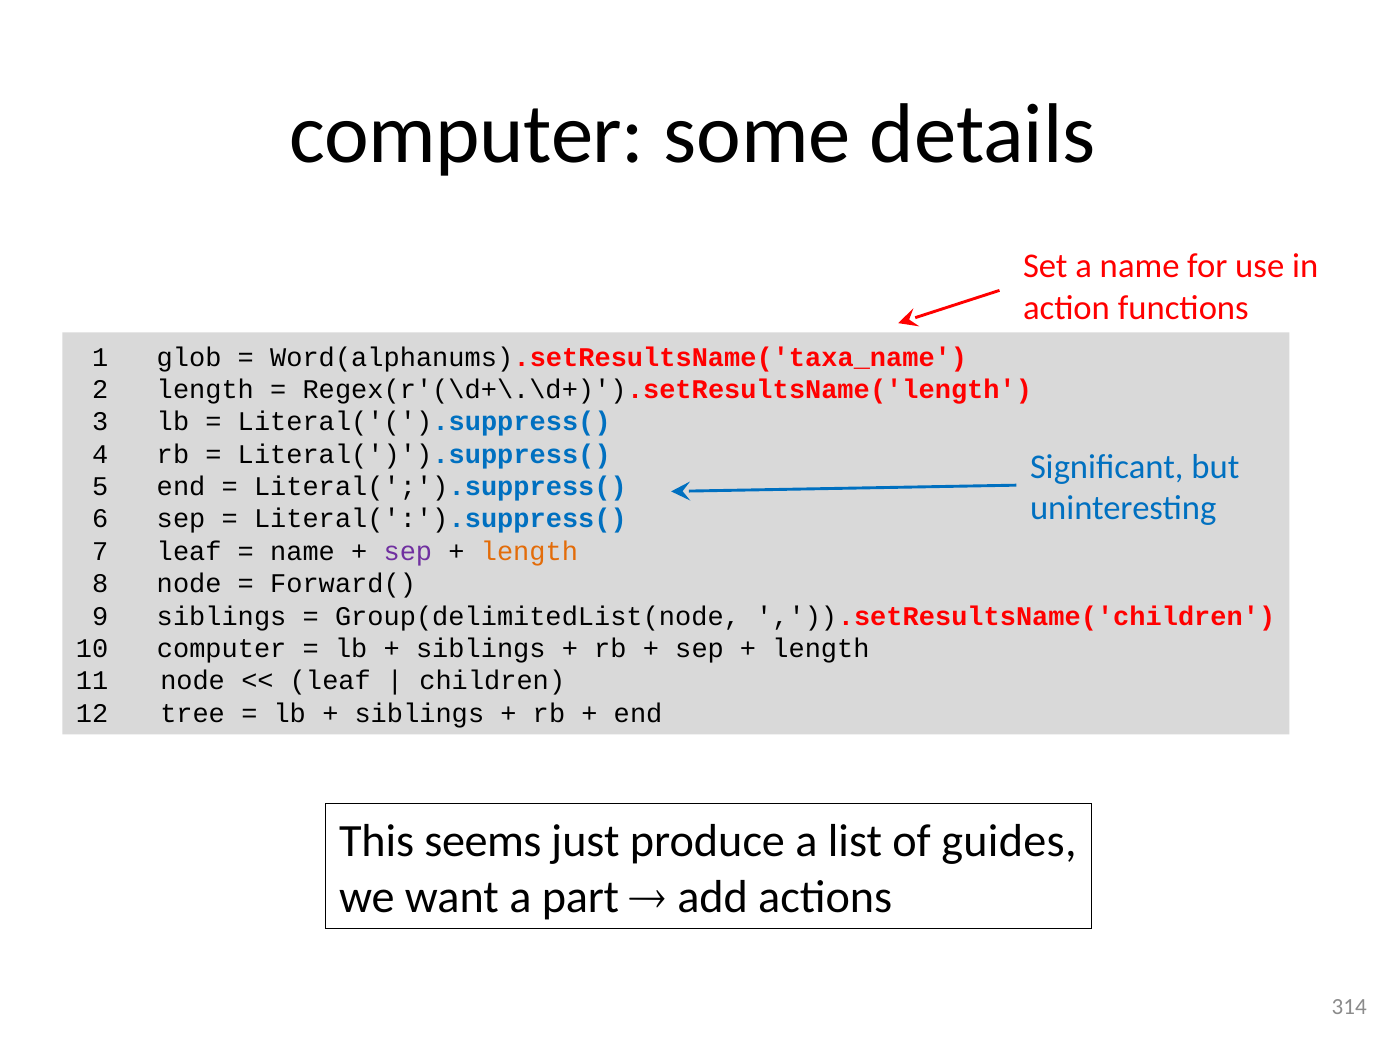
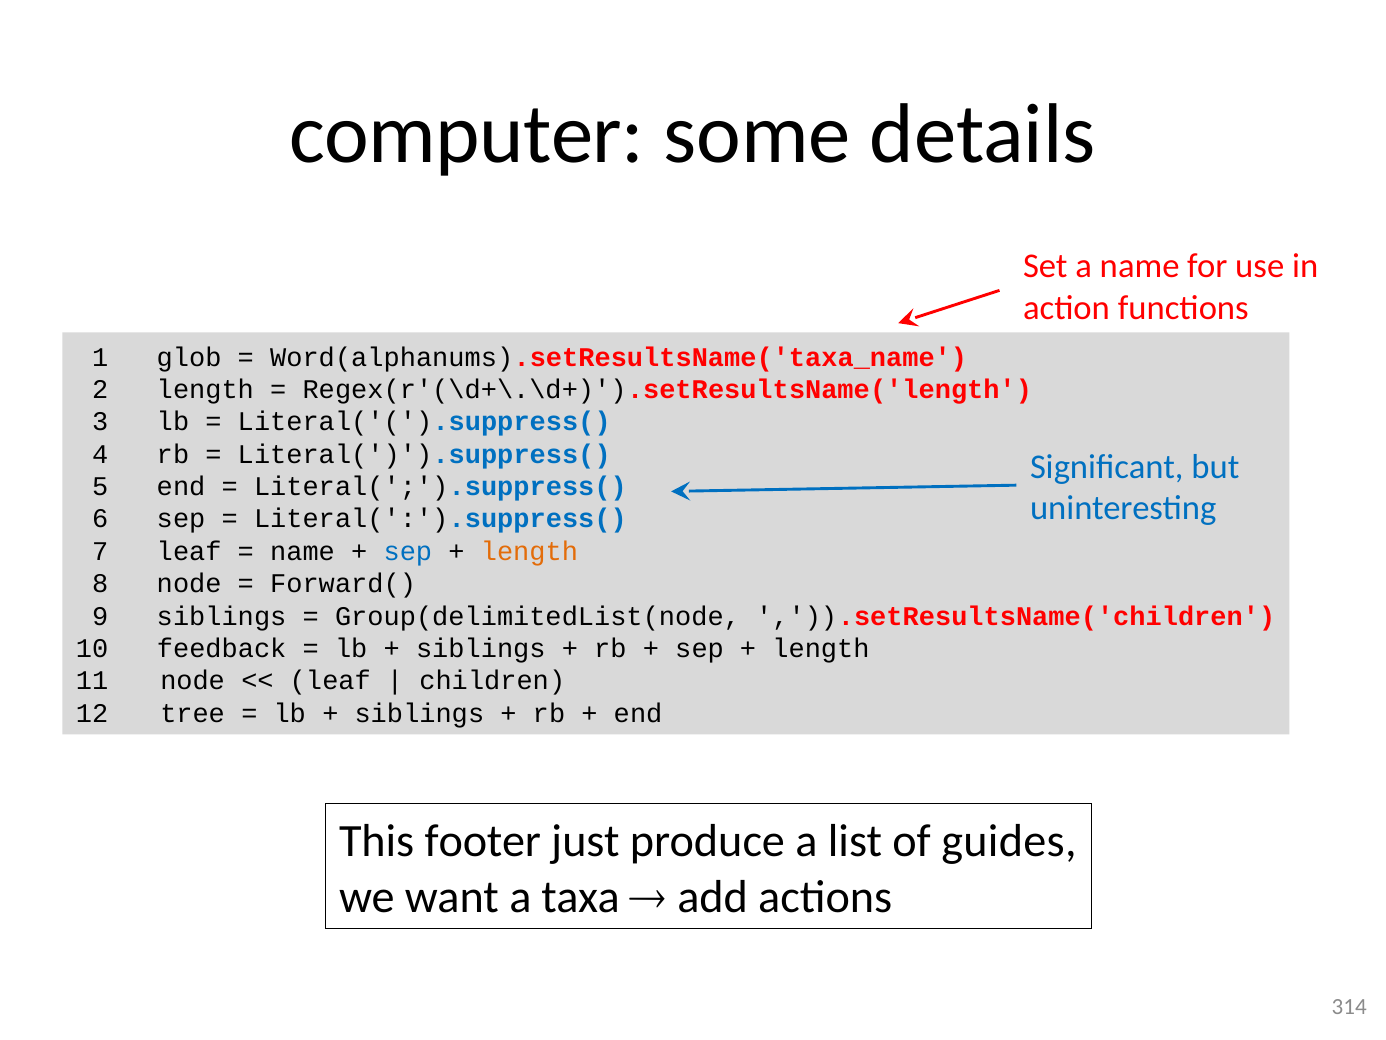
sep colour: purple -> blue (408, 551)
10 computer: computer -> feedback (222, 648)
seems: seems -> footer (483, 841)
part: part -> taxa (581, 897)
